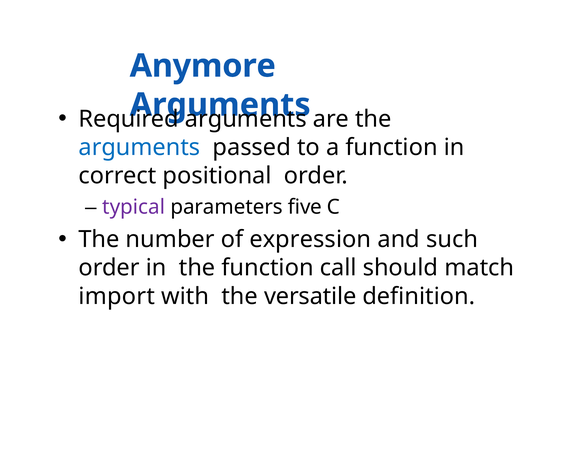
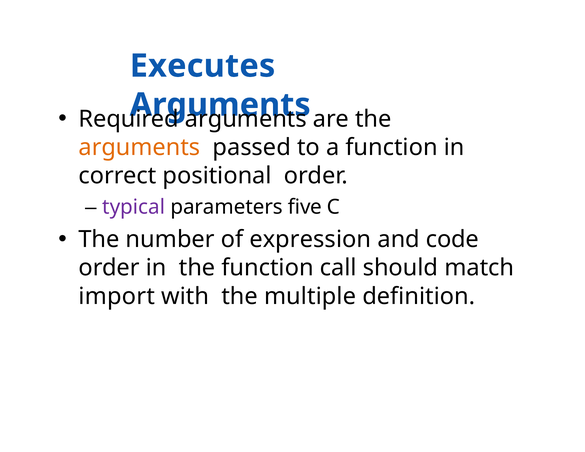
Anymore: Anymore -> Executes (202, 66)
arguments colour: blue -> orange (139, 147)
such: such -> code (452, 239)
versatile: versatile -> multiple (310, 296)
